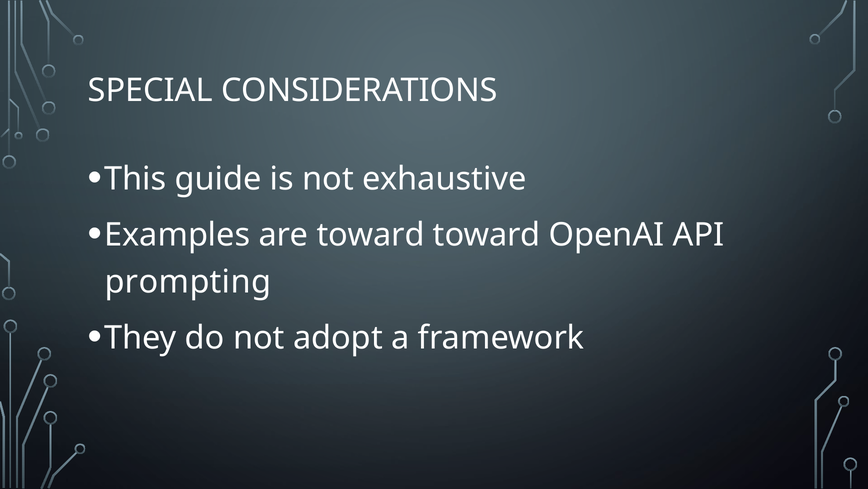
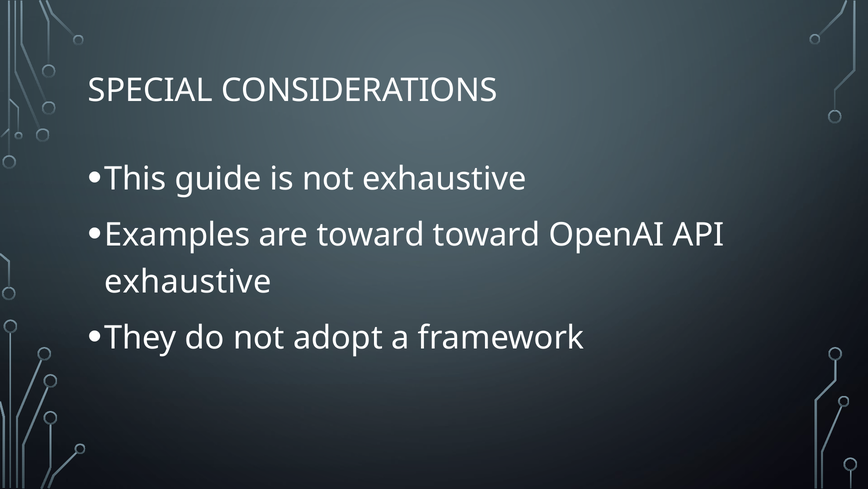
prompting: prompting -> exhaustive (188, 281)
